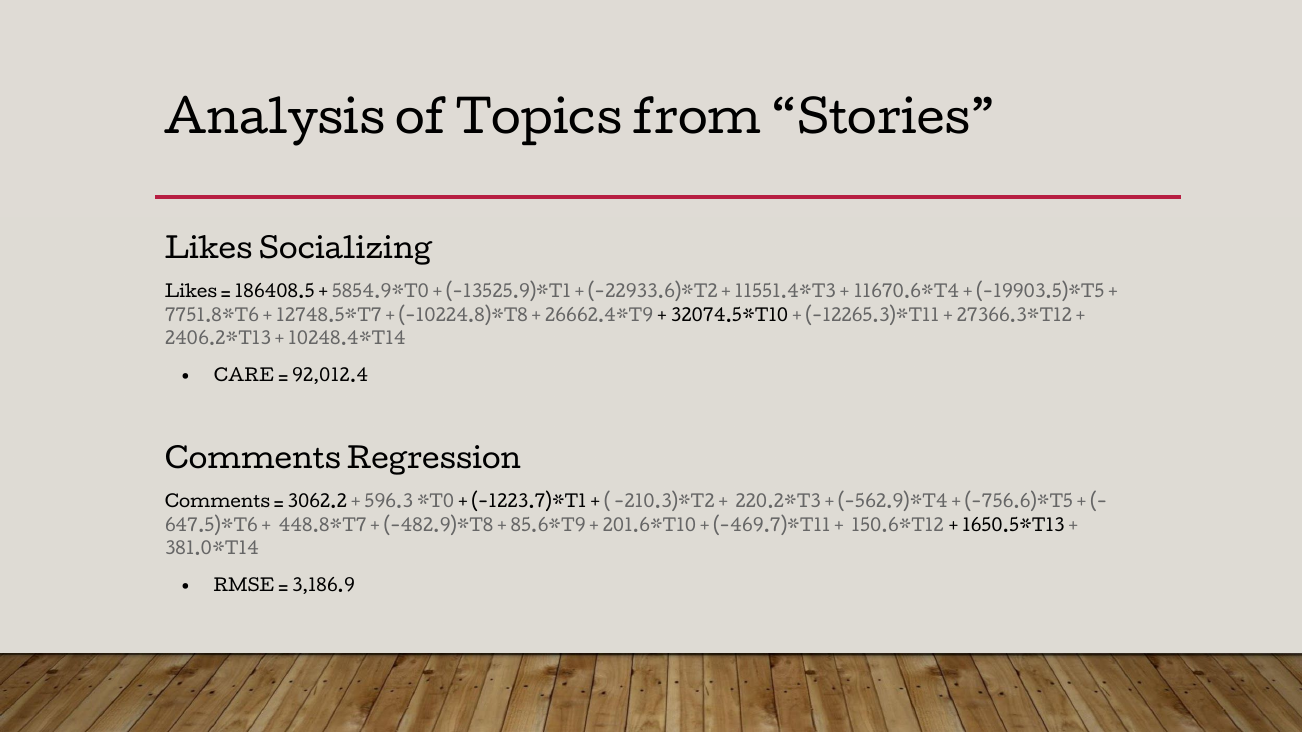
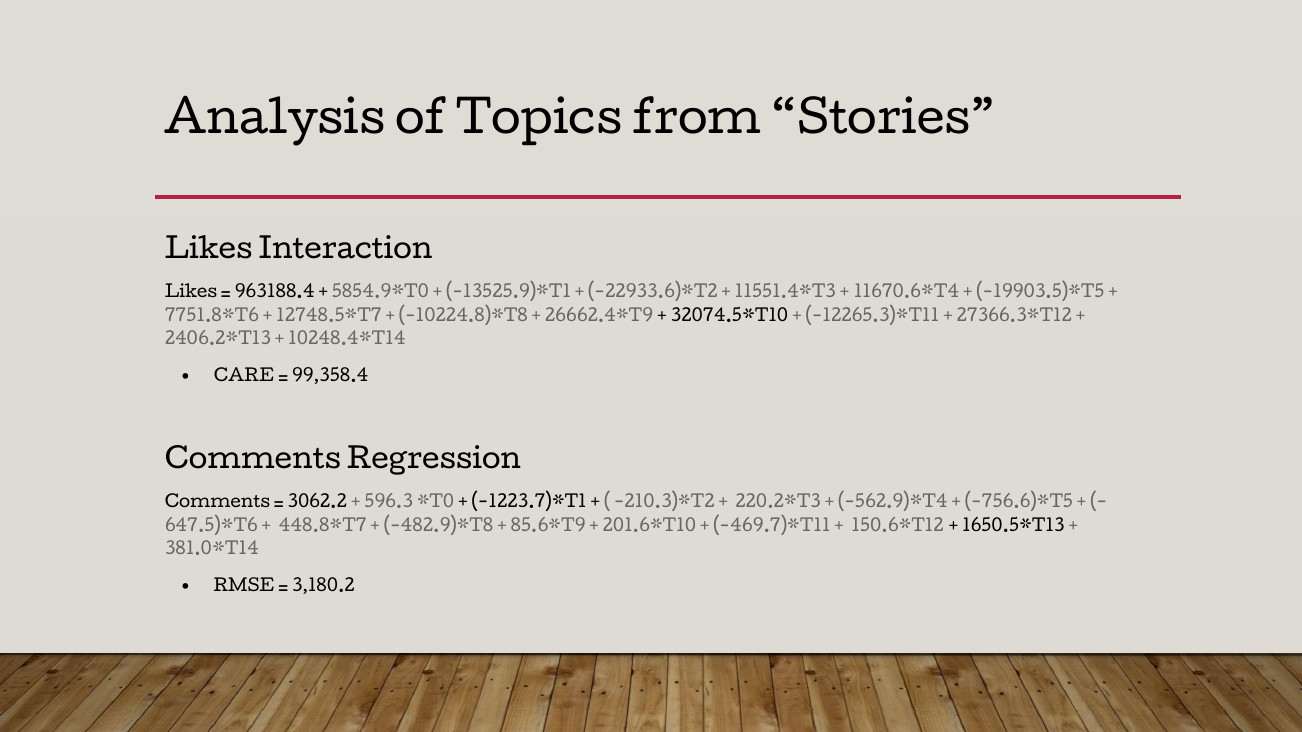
Socializing: Socializing -> Interaction (346, 250)
186408.5: 186408.5 -> 963188.4 (275, 292)
92,012.4: 92,012.4 -> 99,358.4 (330, 376)
3,186.9: 3,186.9 -> 3,180.2 (323, 587)
